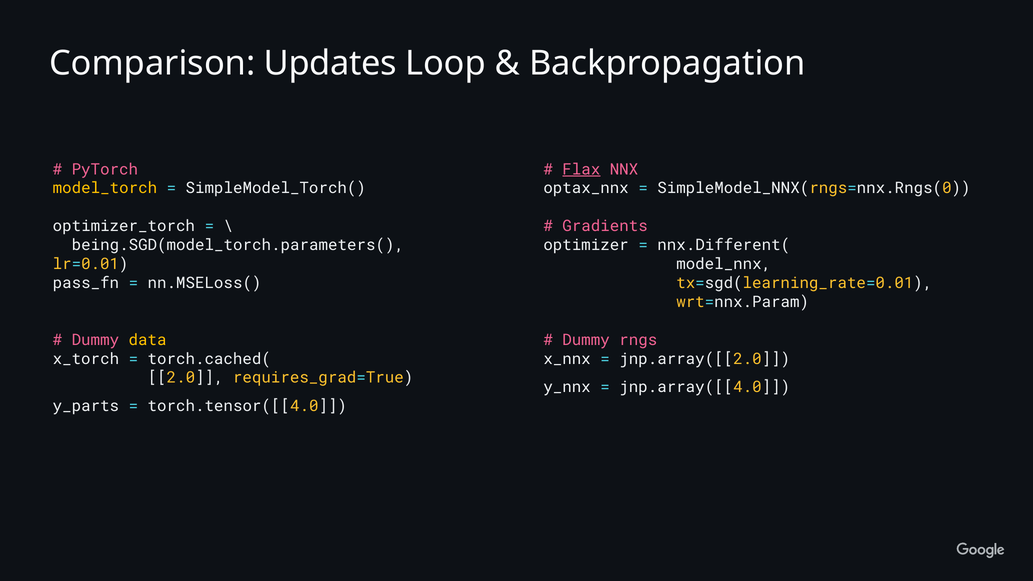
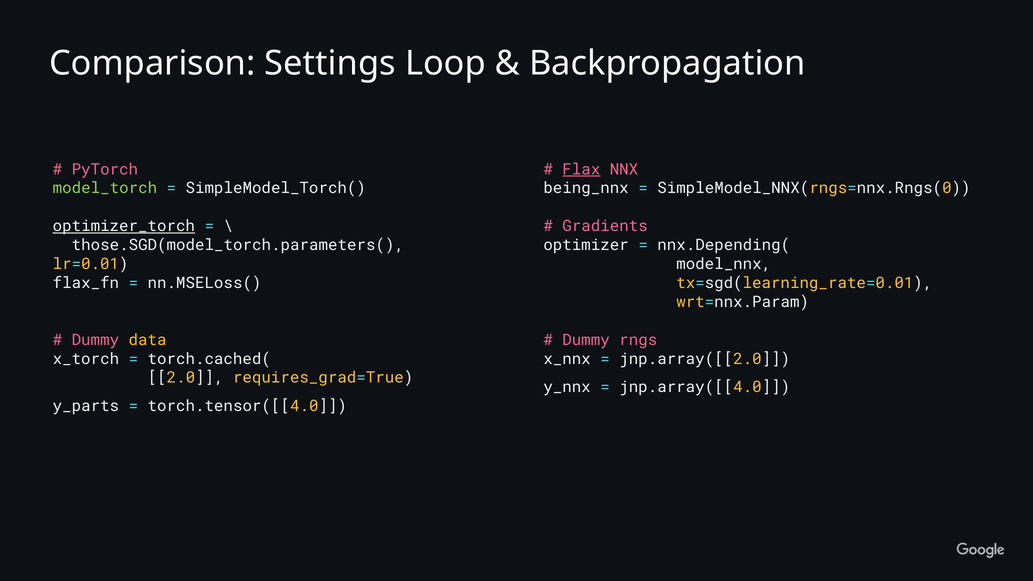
Updates: Updates -> Settings (330, 63)
model_torch colour: yellow -> light green (105, 188)
optax_nnx: optax_nnx -> being_nnx (586, 188)
optimizer_torch underline: none -> present (124, 226)
being.SGD(model_torch.parameters(: being.SGD(model_torch.parameters( -> those.SGD(model_torch.parameters( (238, 245)
nnx.Different(: nnx.Different( -> nnx.Depending( (724, 245)
pass_fn: pass_fn -> flax_fn (86, 283)
